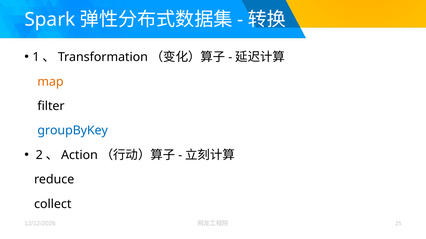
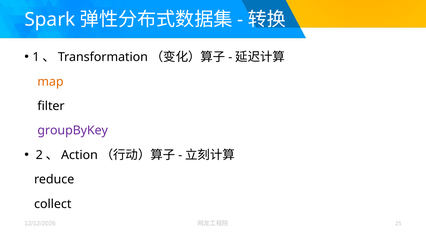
groupByKey colour: blue -> purple (73, 131)
